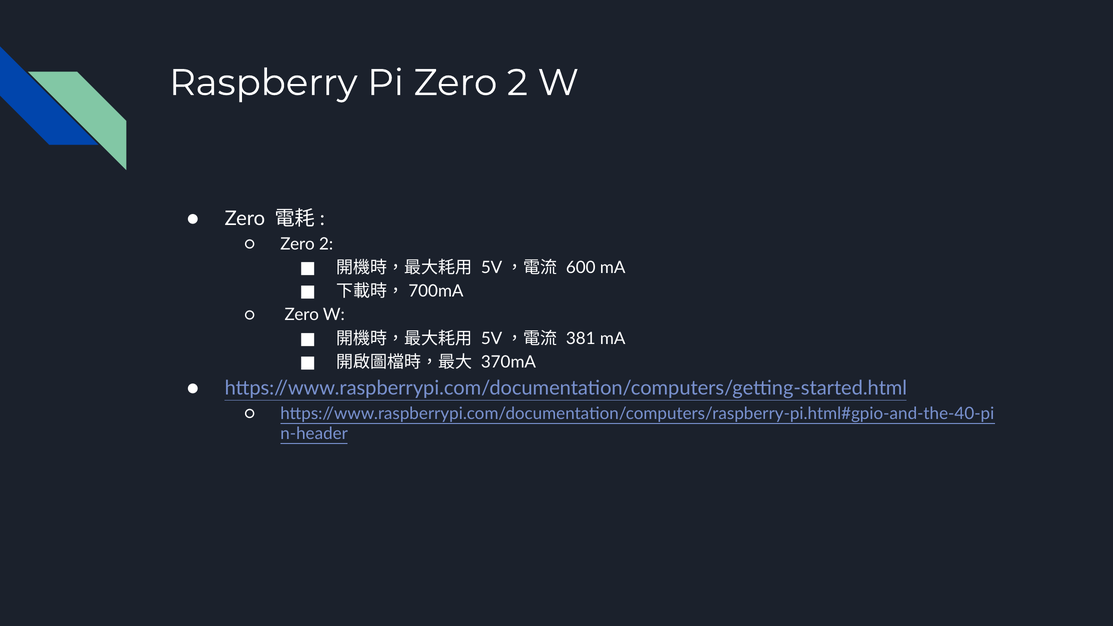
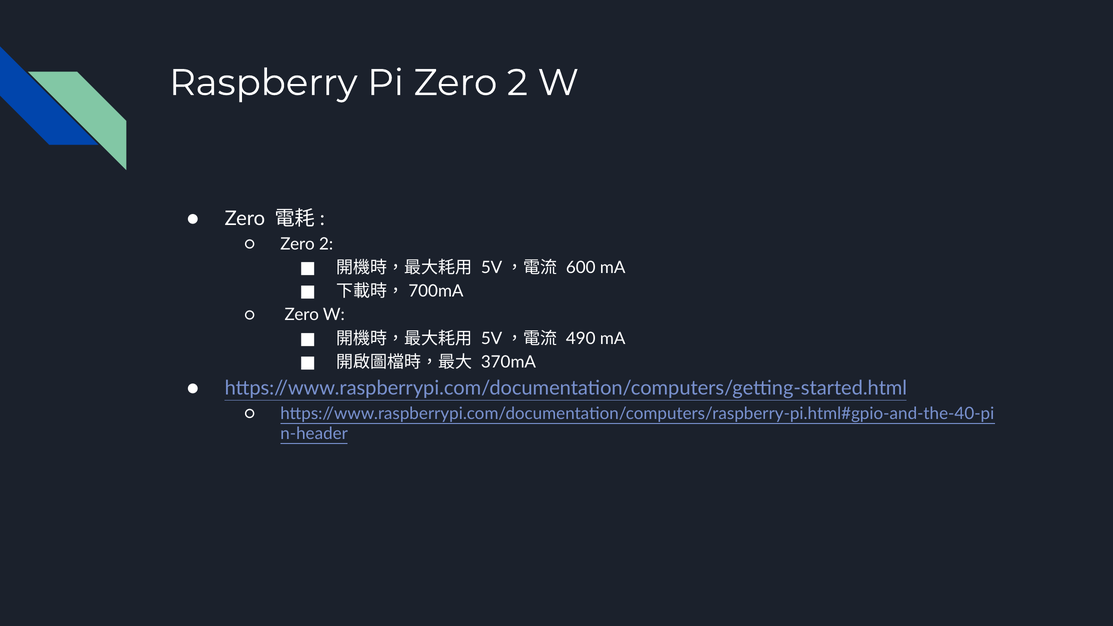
381: 381 -> 490 (581, 339)
